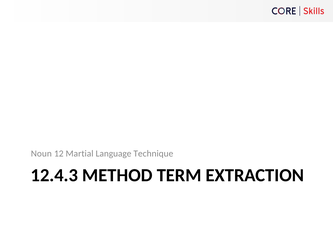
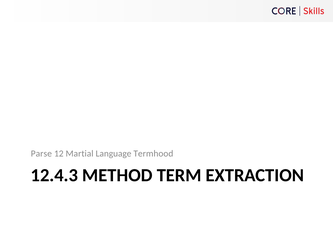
Noun: Noun -> Parse (41, 153)
Technique: Technique -> Termhood (153, 153)
